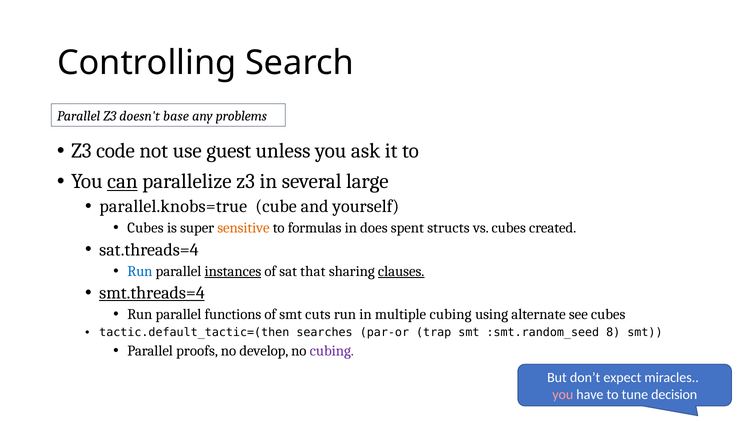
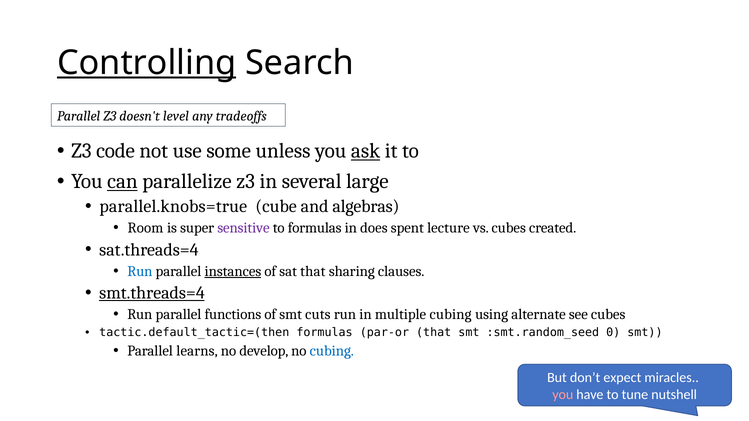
Controlling underline: none -> present (147, 63)
base: base -> level (176, 116)
problems: problems -> tradeoffs (241, 116)
guest: guest -> some (229, 151)
ask underline: none -> present (366, 151)
yourself: yourself -> algebras (366, 207)
Cubes: Cubes -> Room (145, 228)
sensitive colour: orange -> purple (244, 228)
structs: structs -> lecture (448, 228)
clauses underline: present -> none (401, 271)
tactic.default_tactic=(then searches: searches -> formulas (325, 333)
par-or trap: trap -> that (434, 333)
8: 8 -> 0 (613, 333)
proofs: proofs -> learns (197, 351)
cubing colour: purple -> blue (332, 351)
decision: decision -> nutshell (674, 395)
